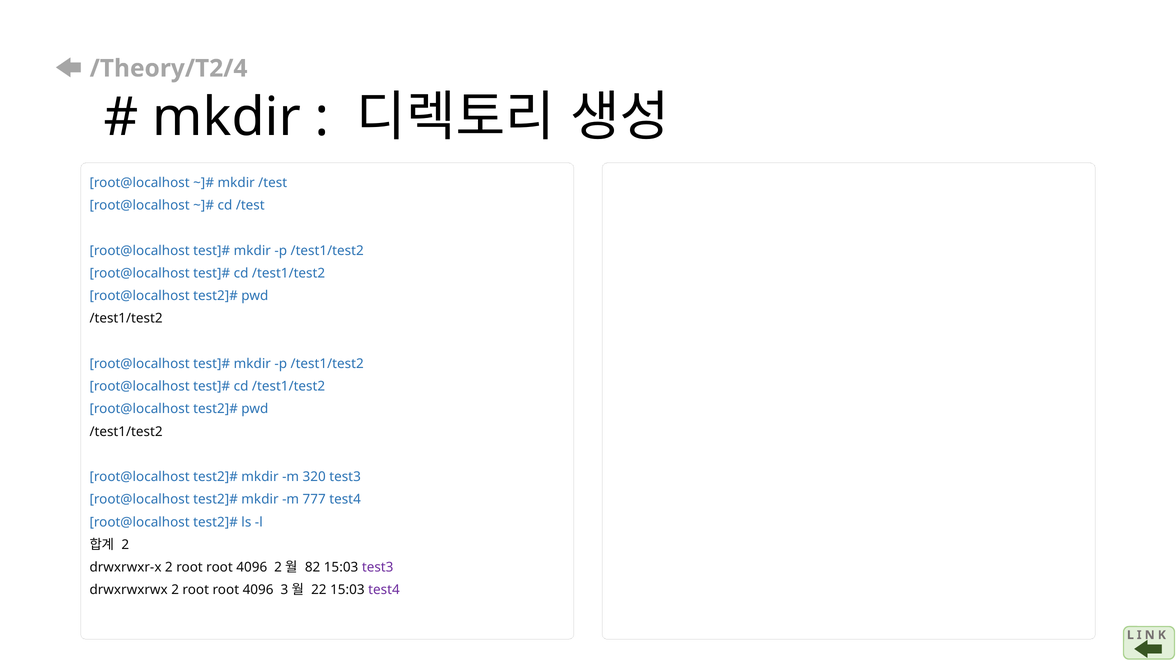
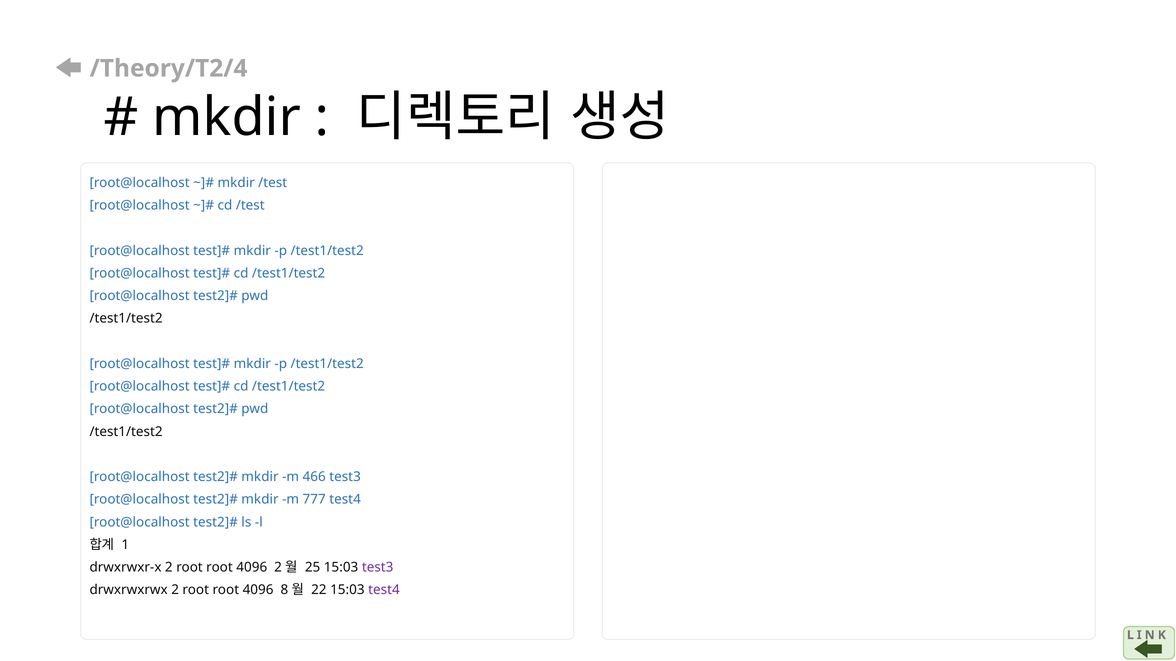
320: 320 -> 466 (314, 477)
2: 2 -> 1 (125, 545)
82: 82 -> 25 (313, 568)
3: 3 -> 8 (284, 590)
